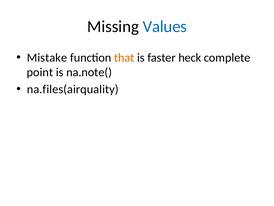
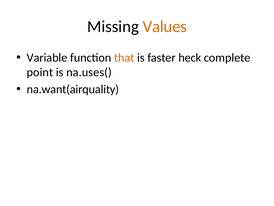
Values colour: blue -> orange (165, 27)
Mistake: Mistake -> Variable (47, 57)
na.note(: na.note( -> na.uses( (89, 72)
na.files(airquality: na.files(airquality -> na.want(airquality (73, 89)
